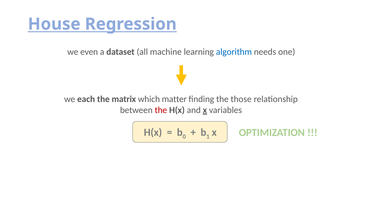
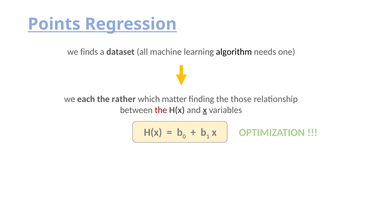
House: House -> Points (54, 24)
even: even -> finds (89, 52)
algorithm colour: blue -> black (234, 52)
matrix: matrix -> rather (124, 99)
